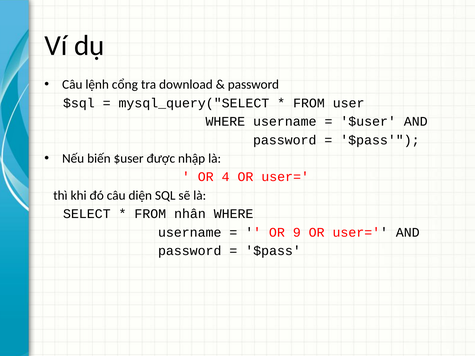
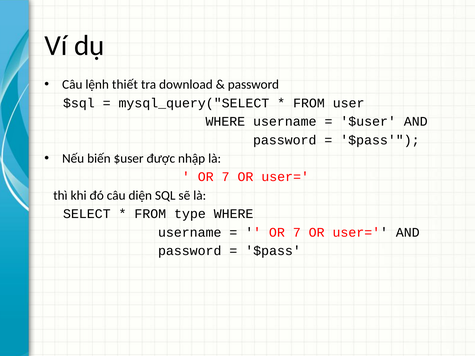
cổng: cổng -> thiết (125, 85)
4: 4 -> 7 (226, 177)
nhân: nhân -> type (190, 214)
9: 9 -> 7 (297, 233)
